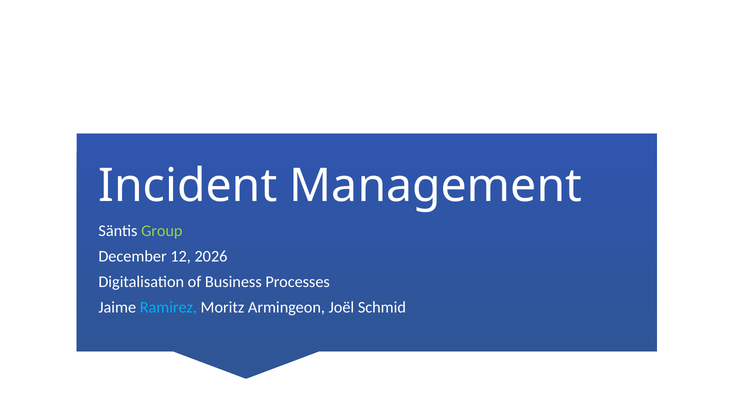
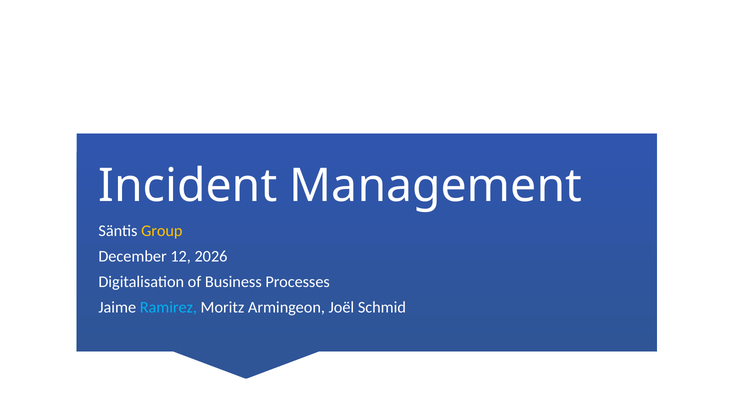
Group colour: light green -> yellow (162, 231)
